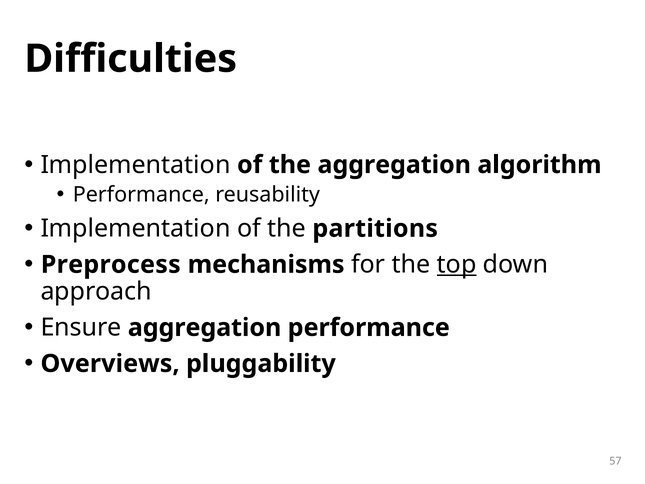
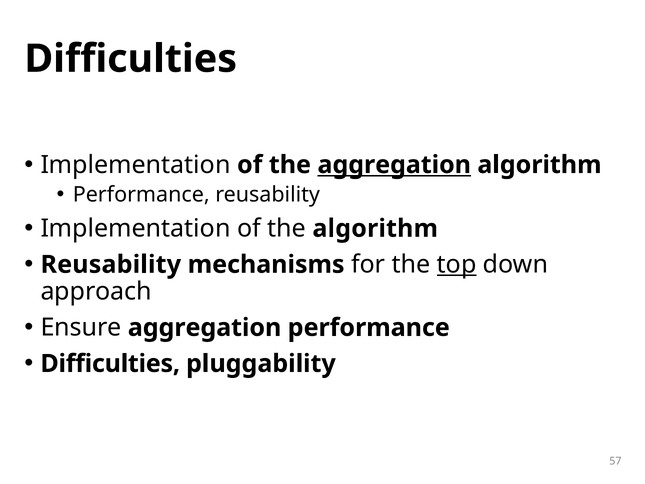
aggregation underline: none -> present (394, 165)
the partitions: partitions -> algorithm (375, 228)
Preprocess: Preprocess -> Reusability (111, 264)
Overviews: Overviews -> Difficulties (110, 363)
